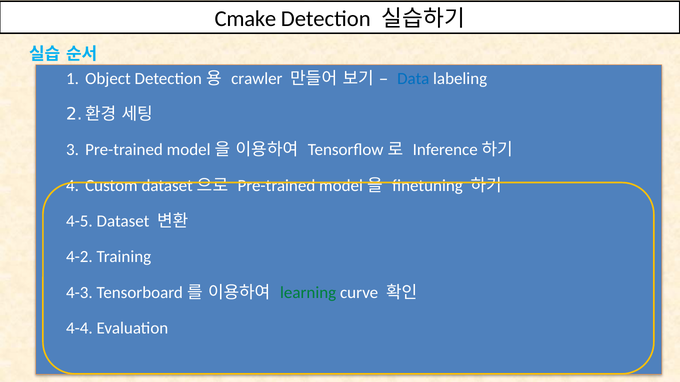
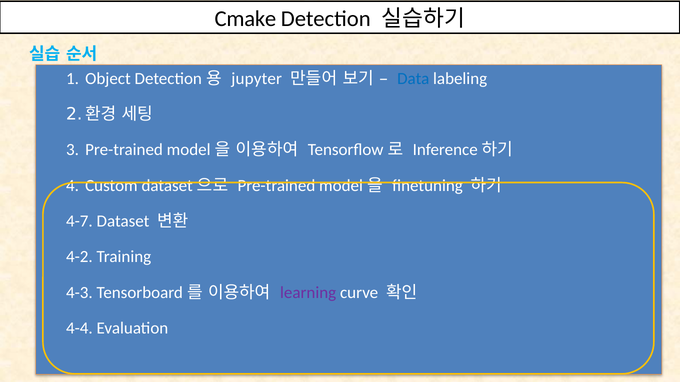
crawler: crawler -> jupyter (257, 79)
4-5: 4-5 -> 4-7 (79, 221)
learning colour: green -> purple (308, 293)
